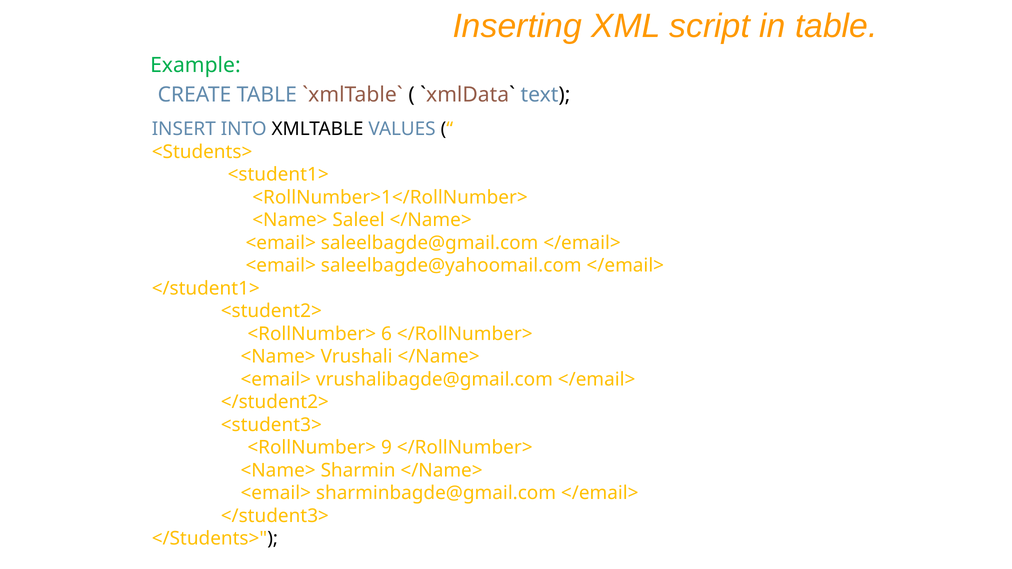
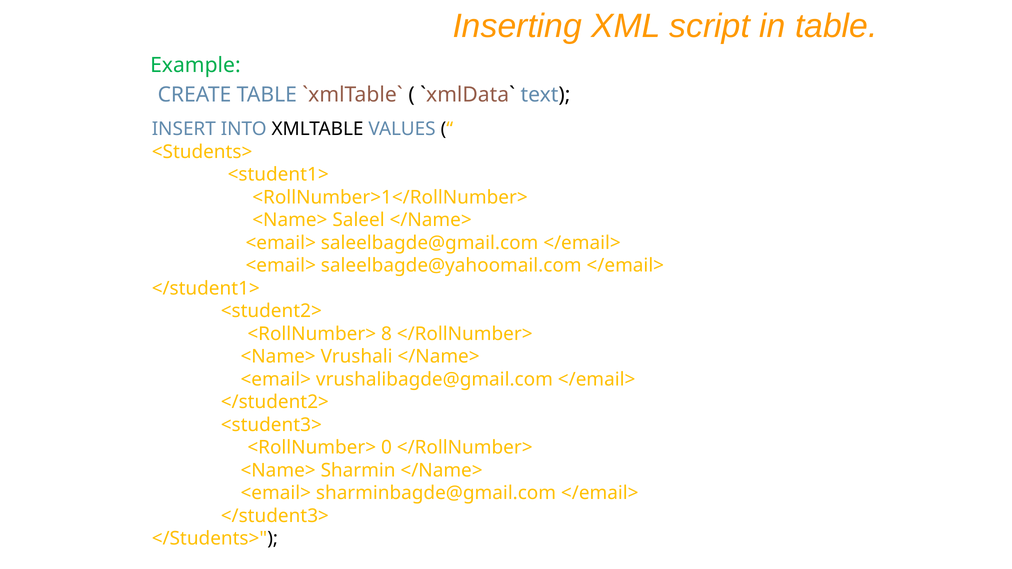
6: 6 -> 8 (386, 334)
9: 9 -> 0 (386, 448)
